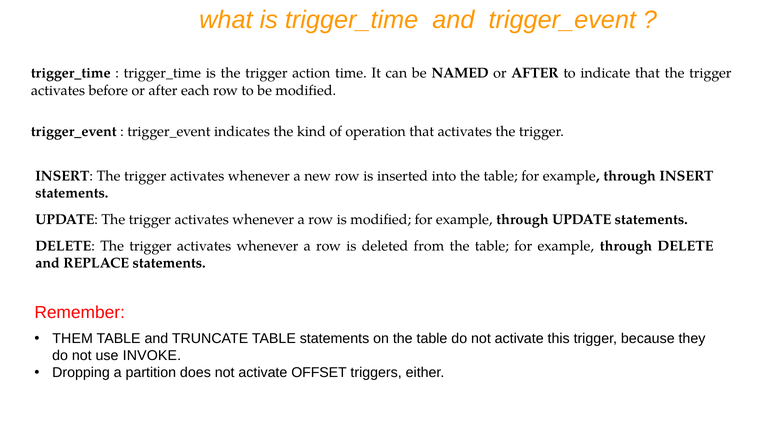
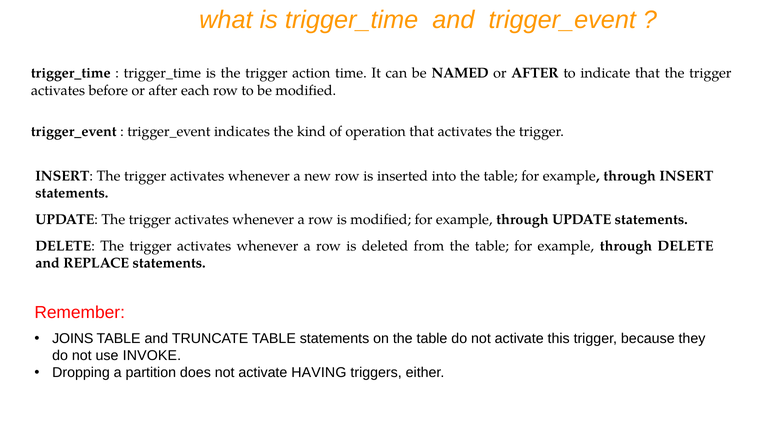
THEM: THEM -> JOINS (73, 339)
OFFSET: OFFSET -> HAVING (319, 373)
